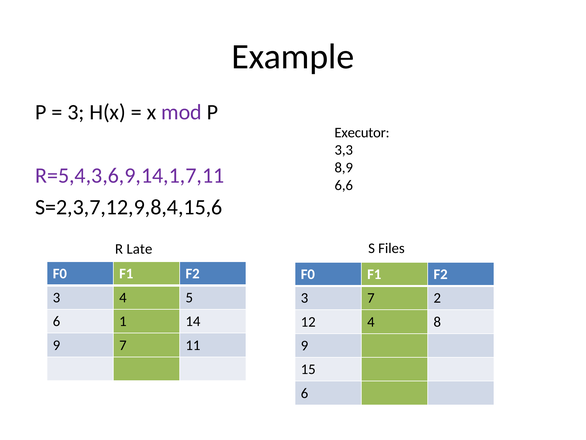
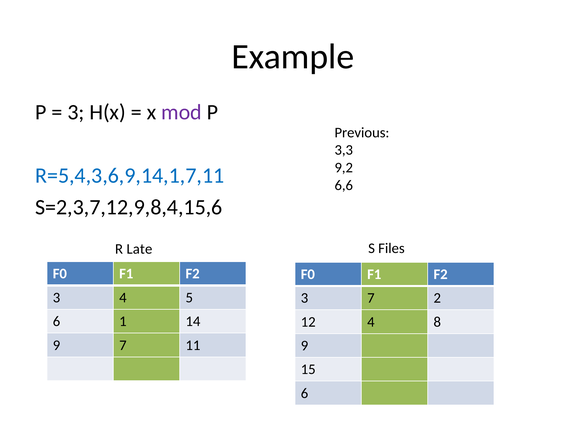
Executor: Executor -> Previous (362, 132)
8,9: 8,9 -> 9,2 (344, 168)
R=5,4,3,6,9,14,1,7,11 colour: purple -> blue (130, 175)
